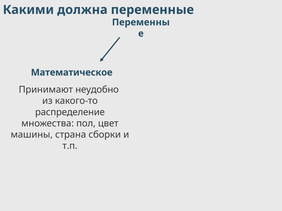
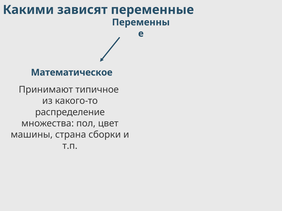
должна: должна -> зависят (82, 10)
неудобно: неудобно -> типичное (97, 90)
